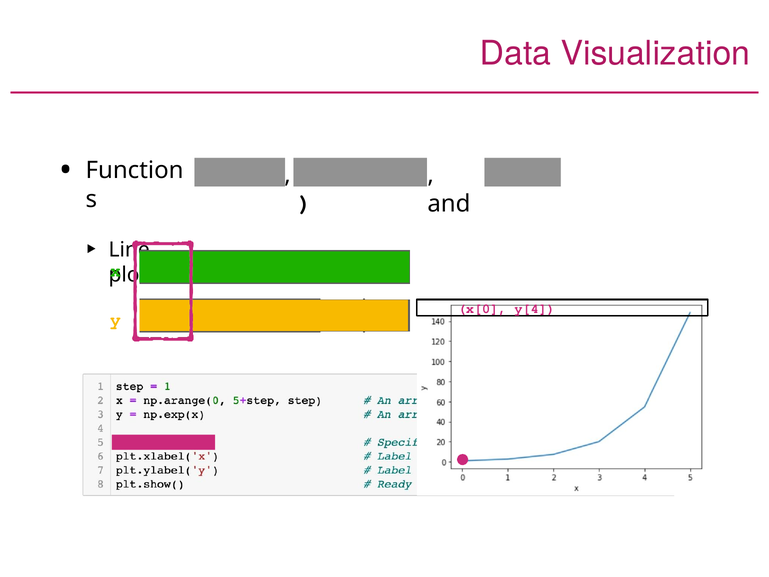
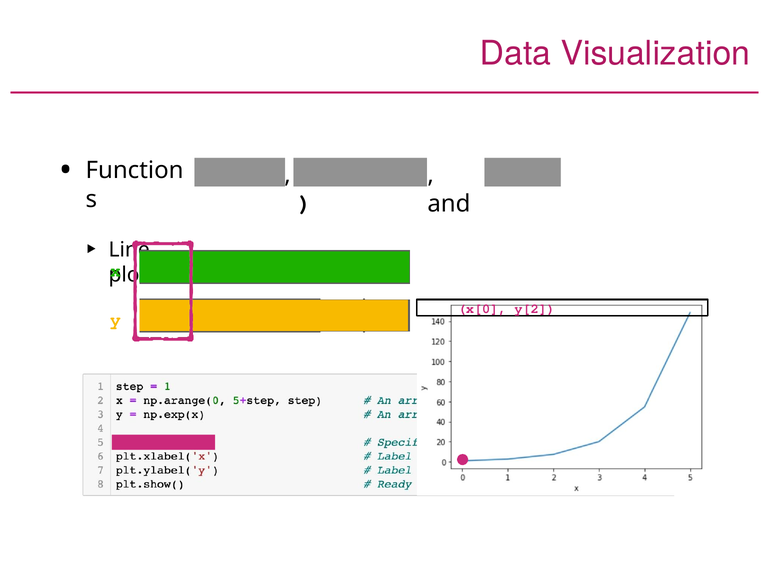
y[4: y[4 -> y[2 (535, 308)
